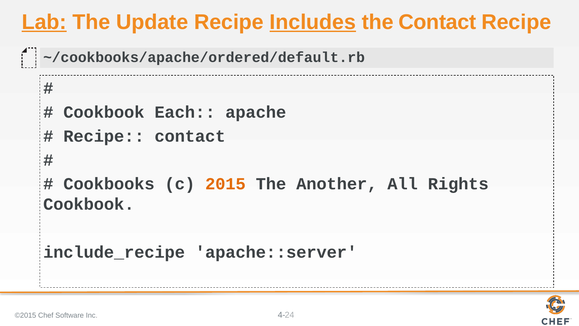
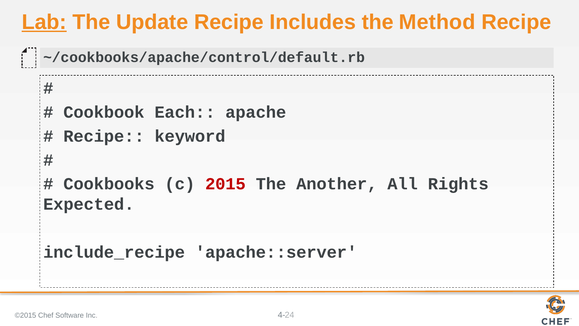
Includes underline: present -> none (313, 22)
the Contact: Contact -> Method (437, 22)
~/cookbooks/apache/ordered/default.rb: ~/cookbooks/apache/ordered/default.rb -> ~/cookbooks/apache/control/default.rb (204, 57)
Recipe contact: contact -> keyword (190, 136)
2015 colour: orange -> red (225, 184)
Cookbook: Cookbook -> Expected (89, 204)
